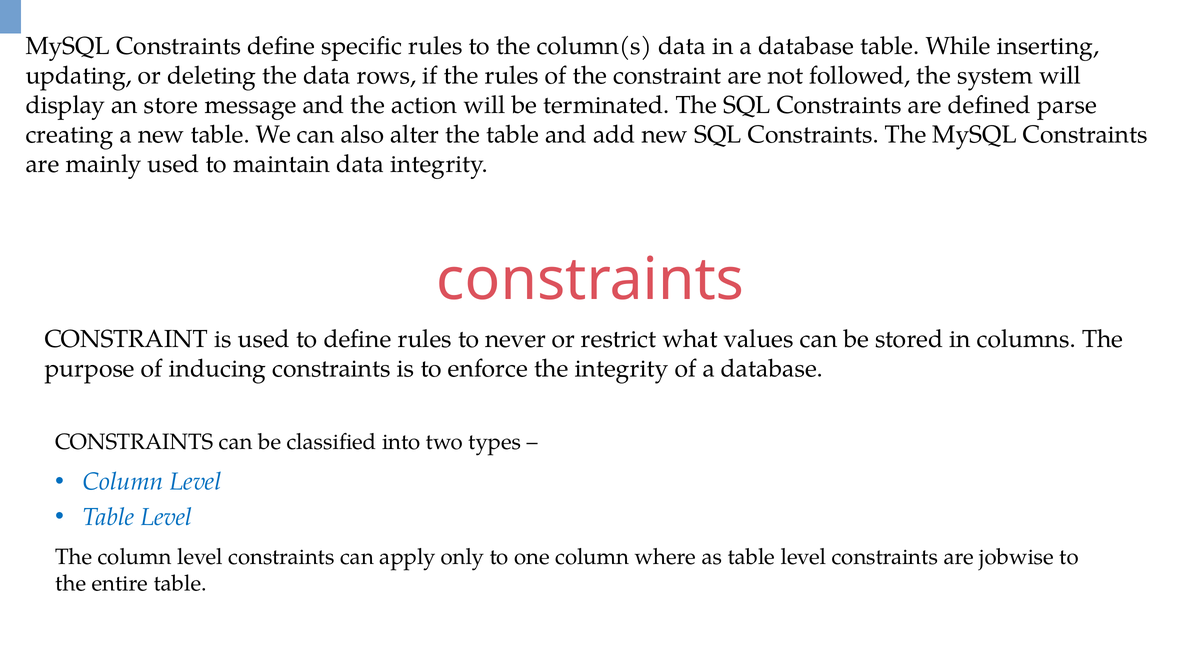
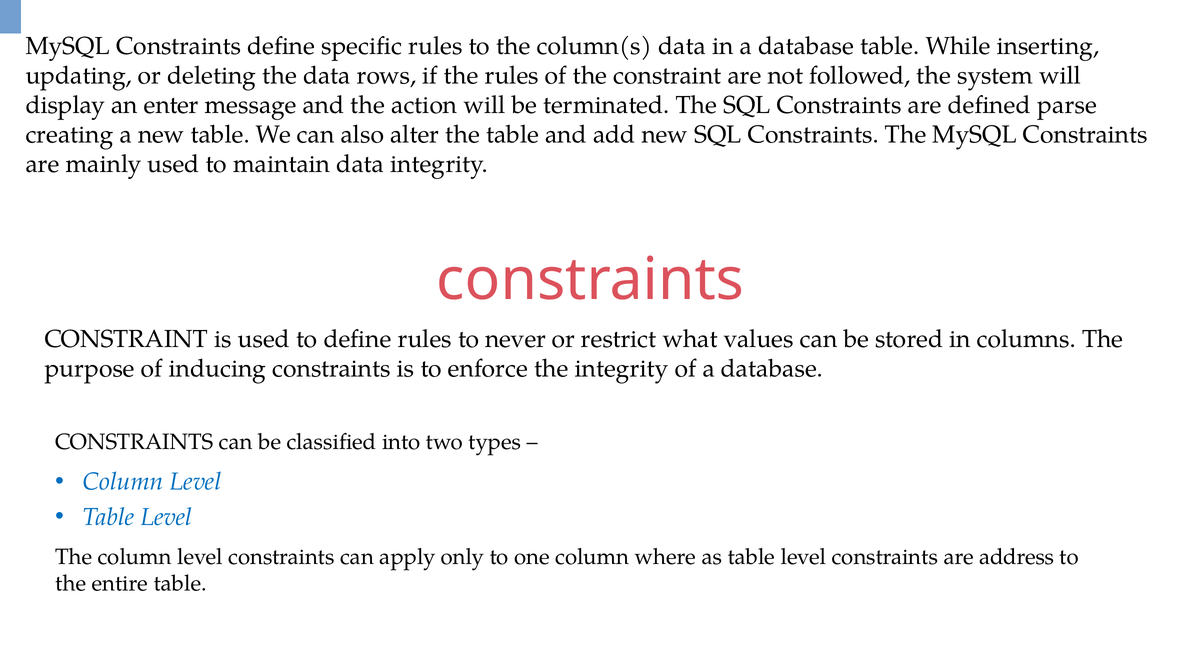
store: store -> enter (171, 105)
jobwise: jobwise -> address (1017, 557)
